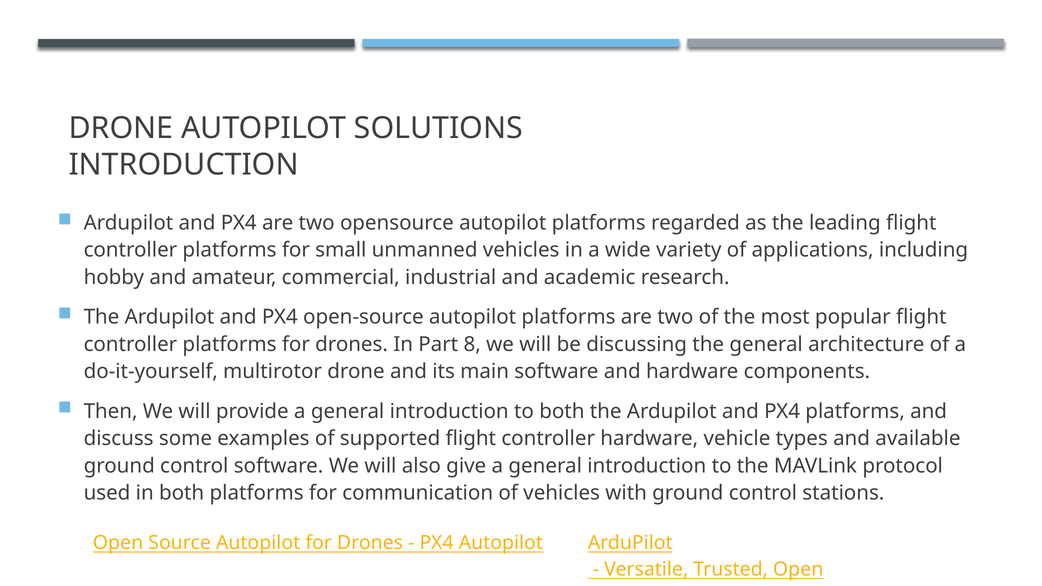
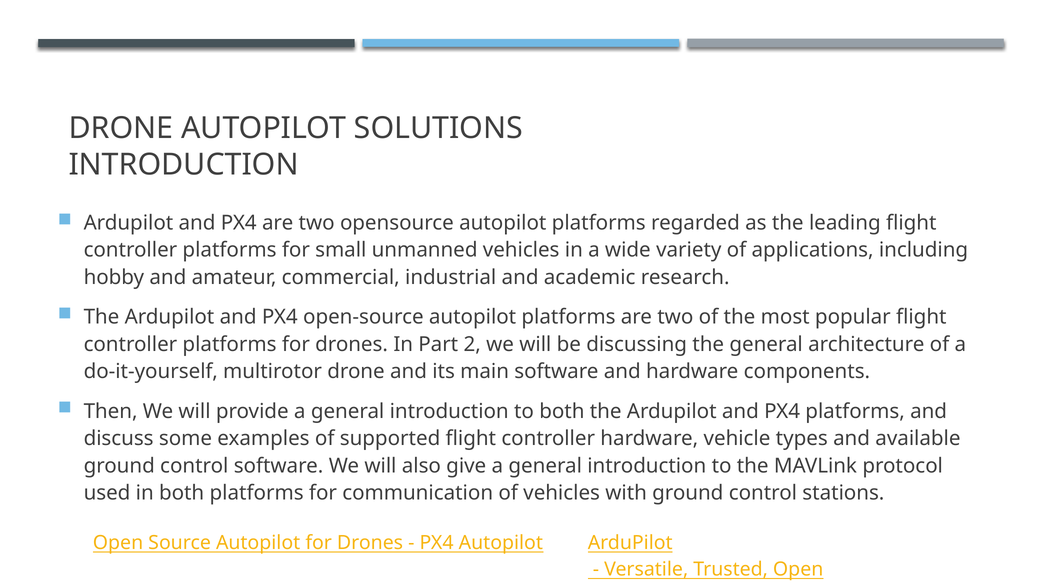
8: 8 -> 2 (472, 344)
